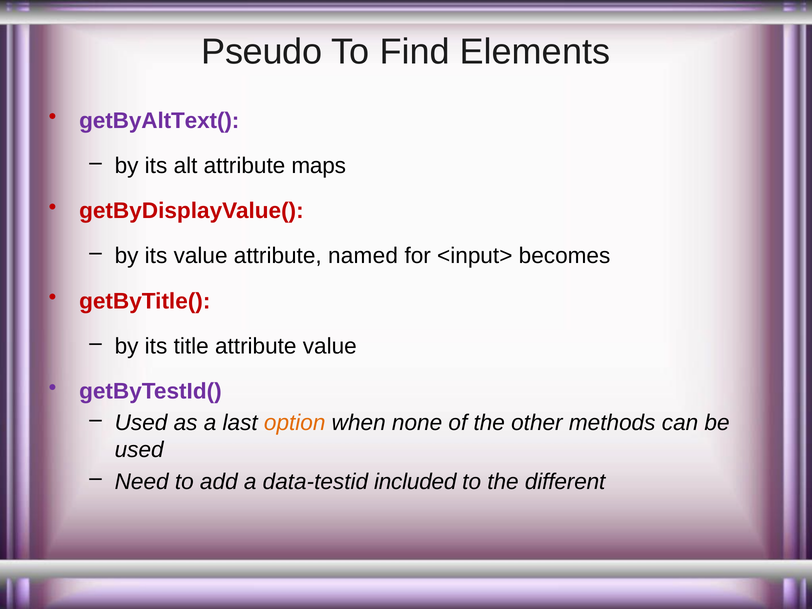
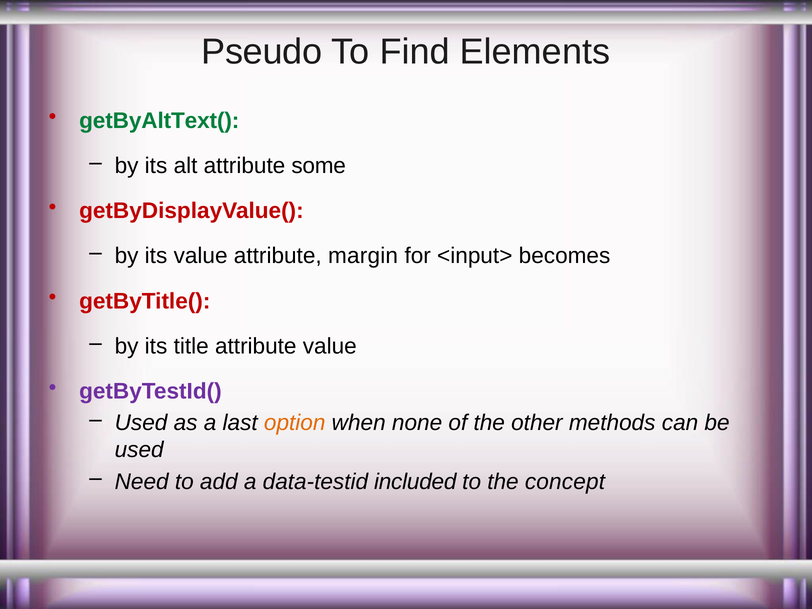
getByAltText( colour: purple -> green (159, 121)
maps: maps -> some (319, 166)
named: named -> margin (363, 256)
different: different -> concept (565, 482)
